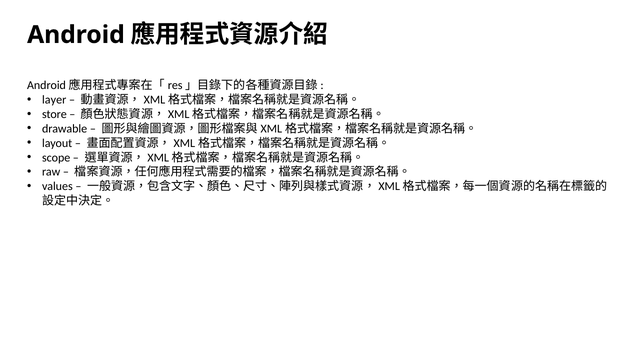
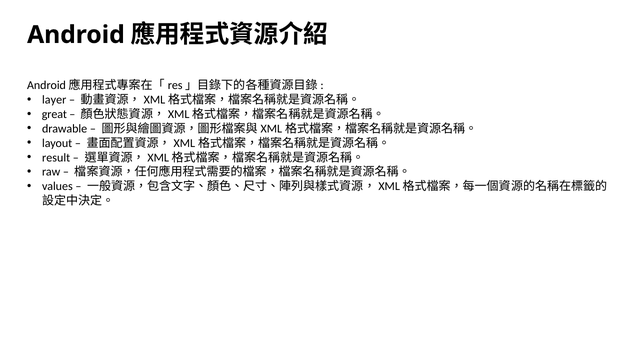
store: store -> great (54, 114)
scope: scope -> result (56, 157)
